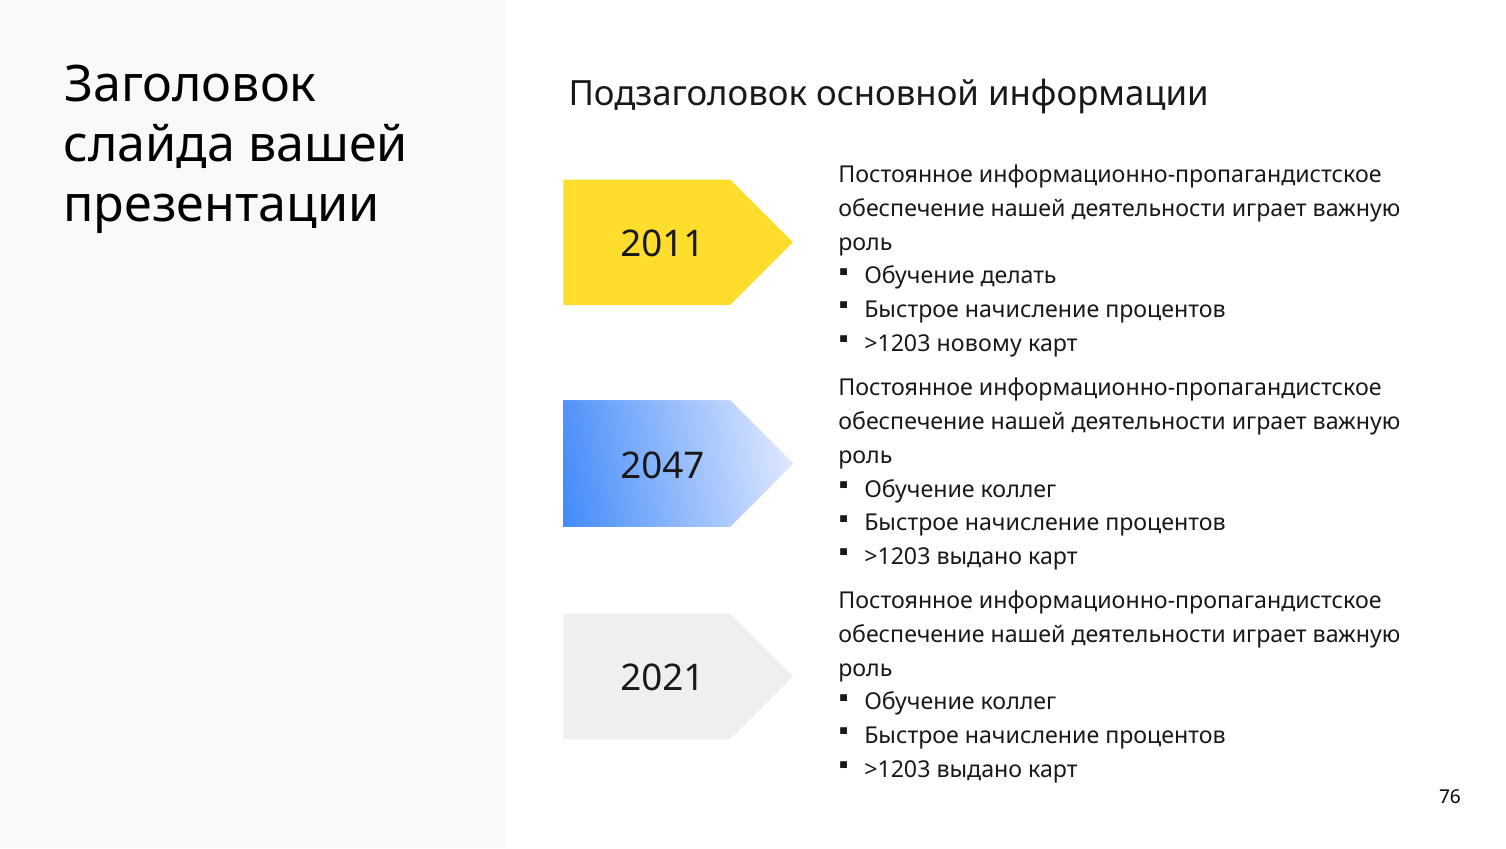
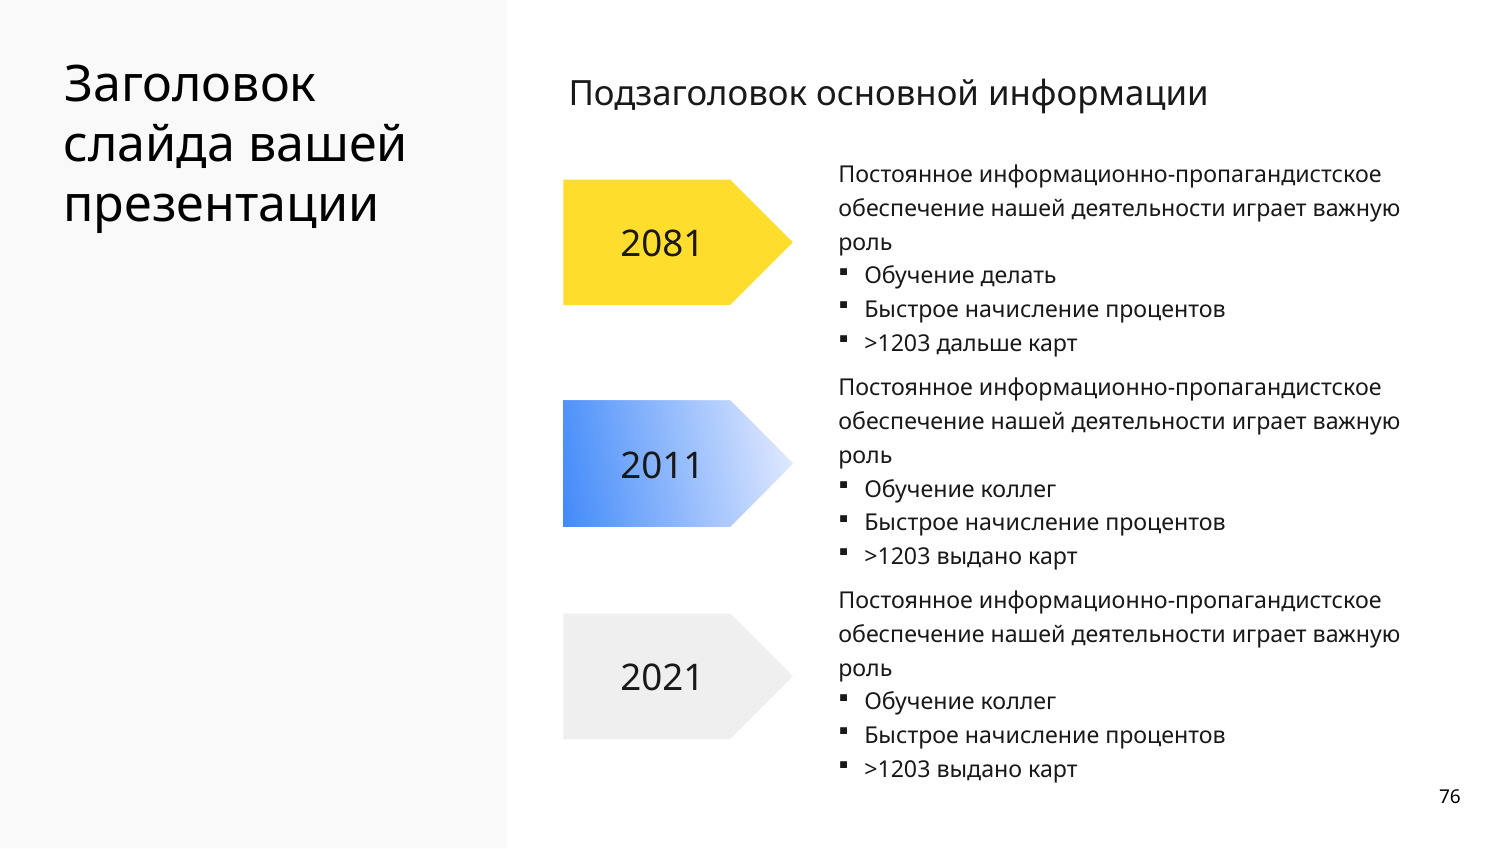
2011: 2011 -> 2081 (662, 245)
новому: новому -> дальше (979, 344)
2047: 2047 -> 2011 (662, 466)
